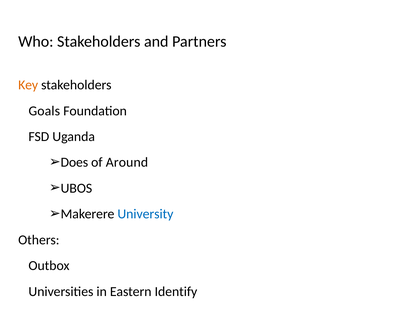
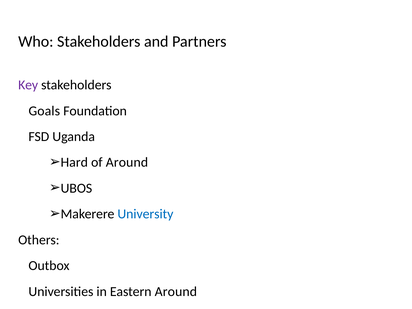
Key colour: orange -> purple (28, 85)
Does: Does -> Hard (74, 162)
Eastern Identify: Identify -> Around (176, 291)
